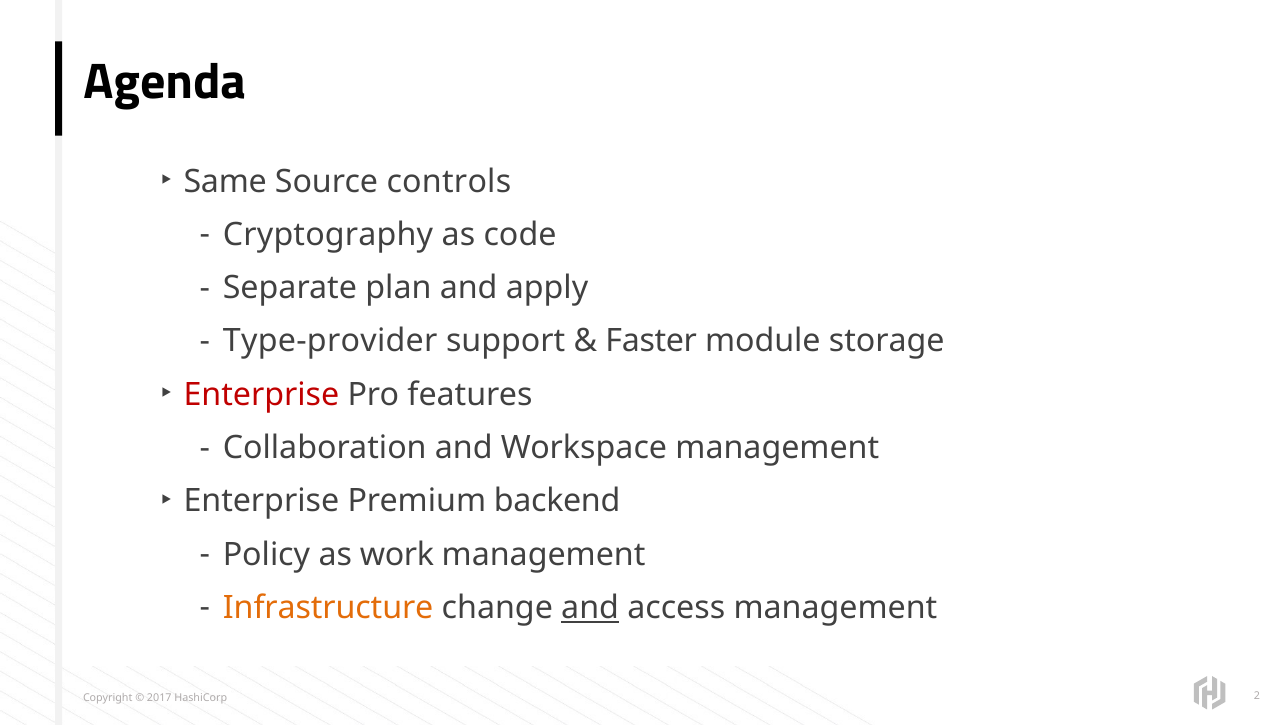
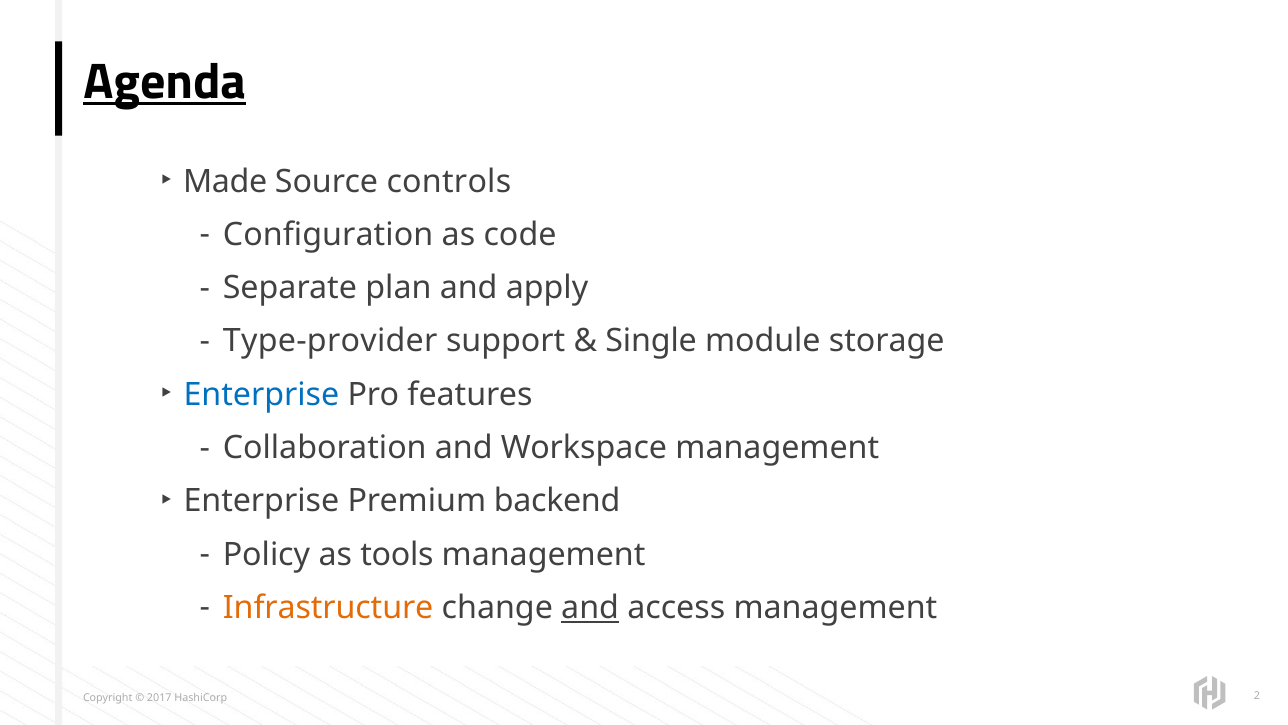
Agenda underline: none -> present (165, 82)
Same: Same -> Made (225, 181)
Cryptography: Cryptography -> Configuration (328, 235)
Faster: Faster -> Single (651, 341)
Enterprise colour: red -> blue (261, 394)
work: work -> tools (397, 554)
